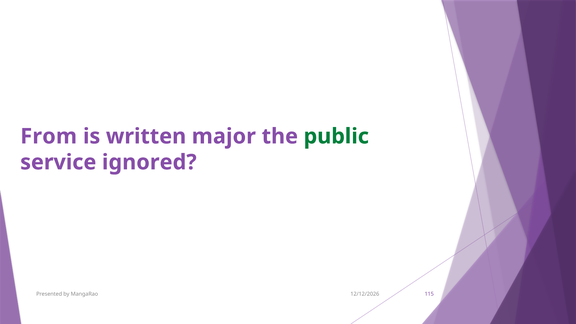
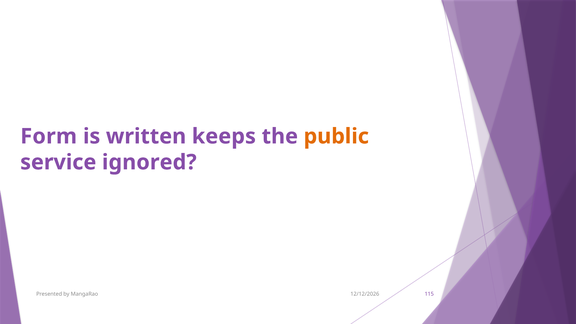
From: From -> Form (49, 136)
major: major -> keeps (224, 136)
public colour: green -> orange (336, 136)
